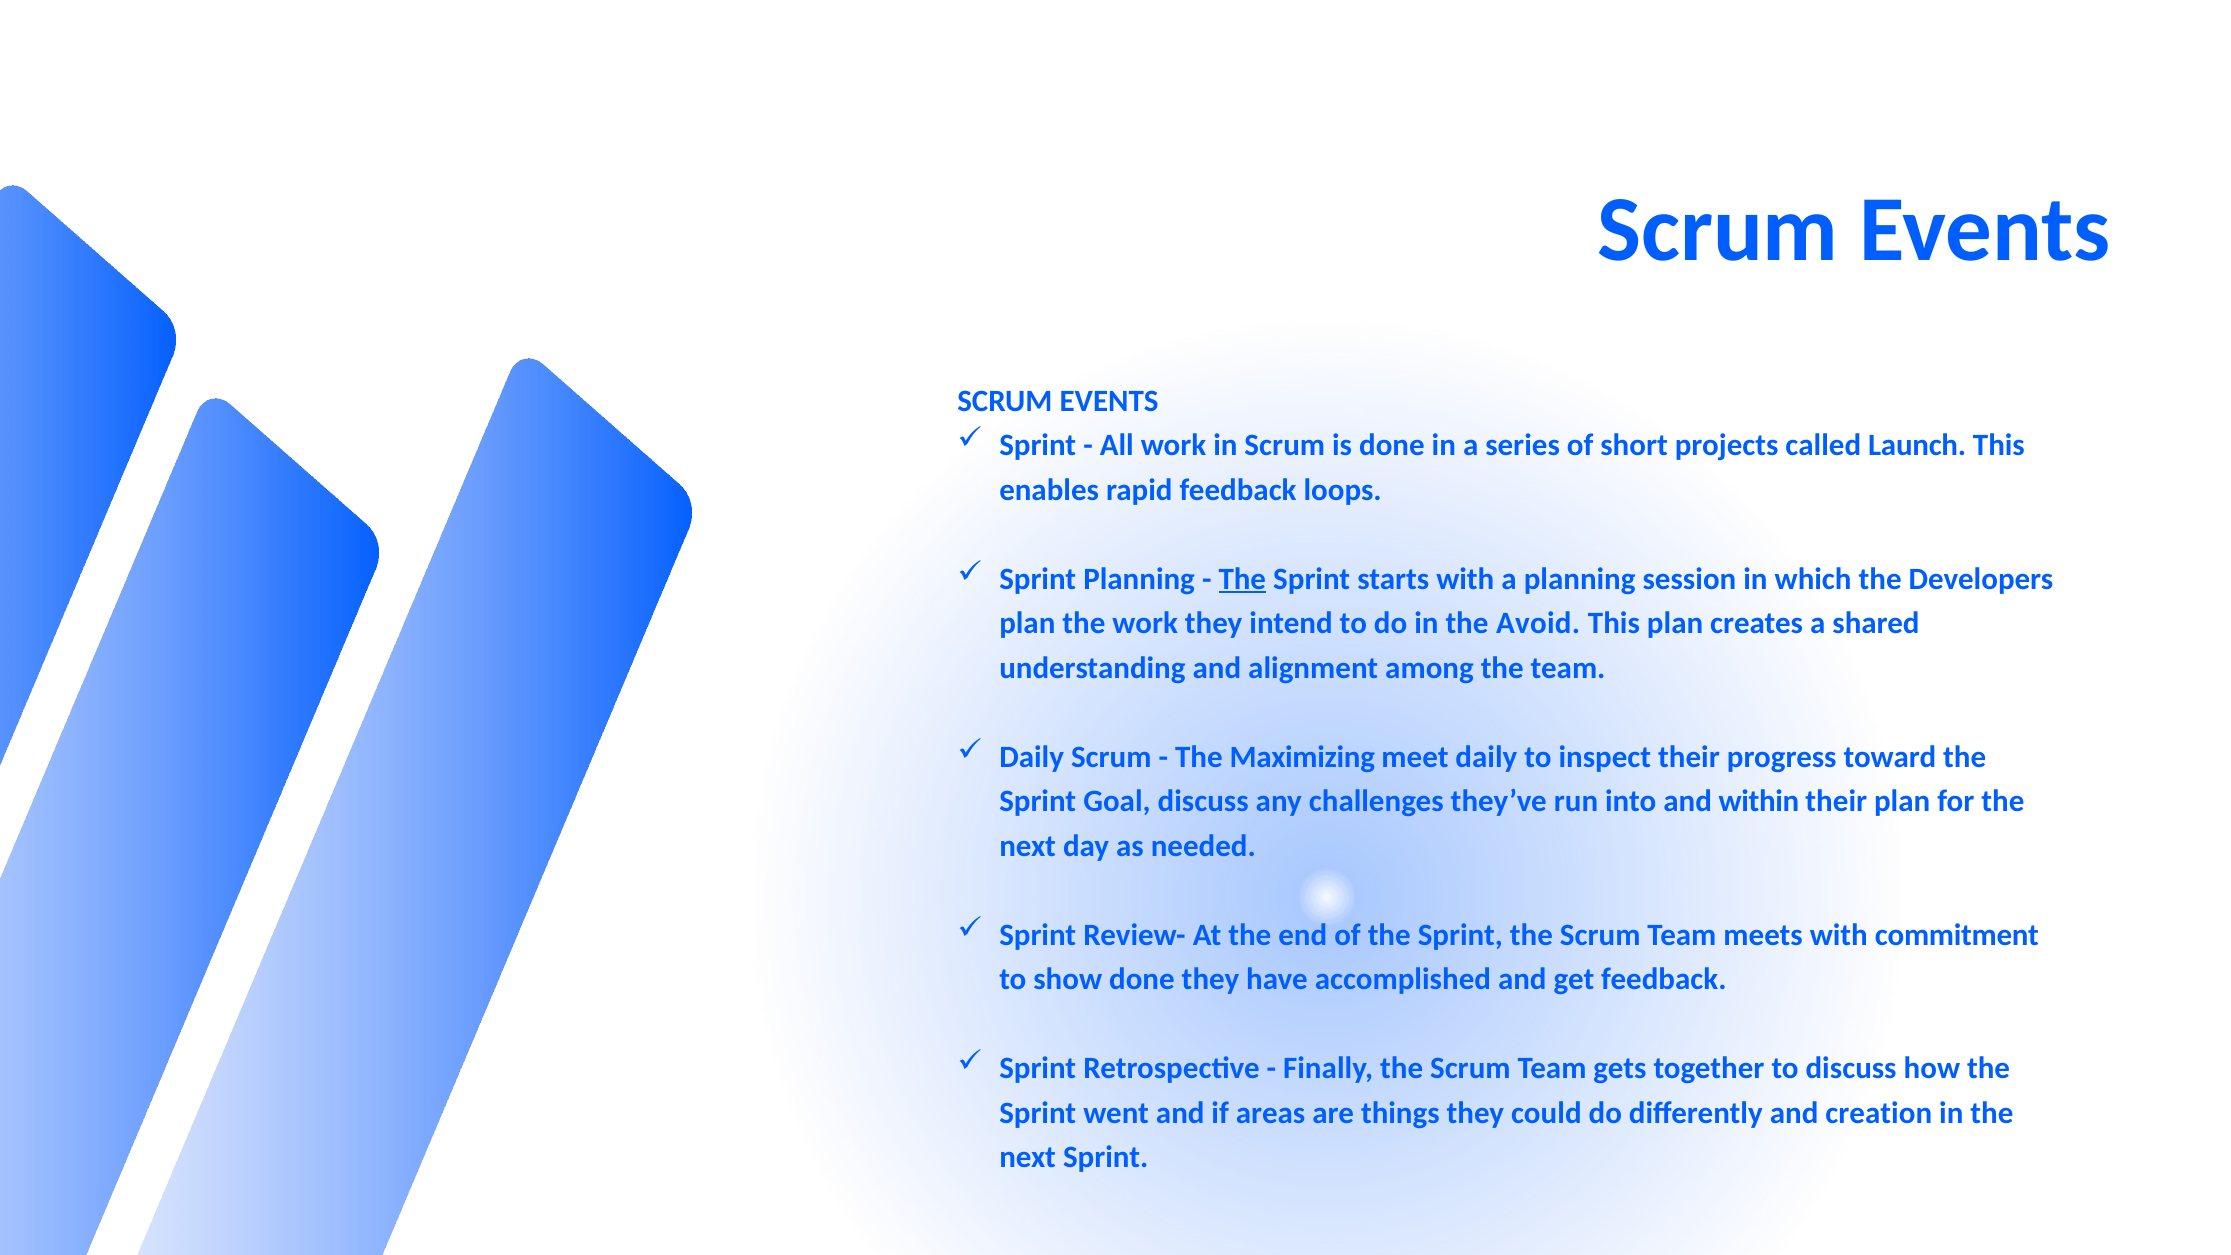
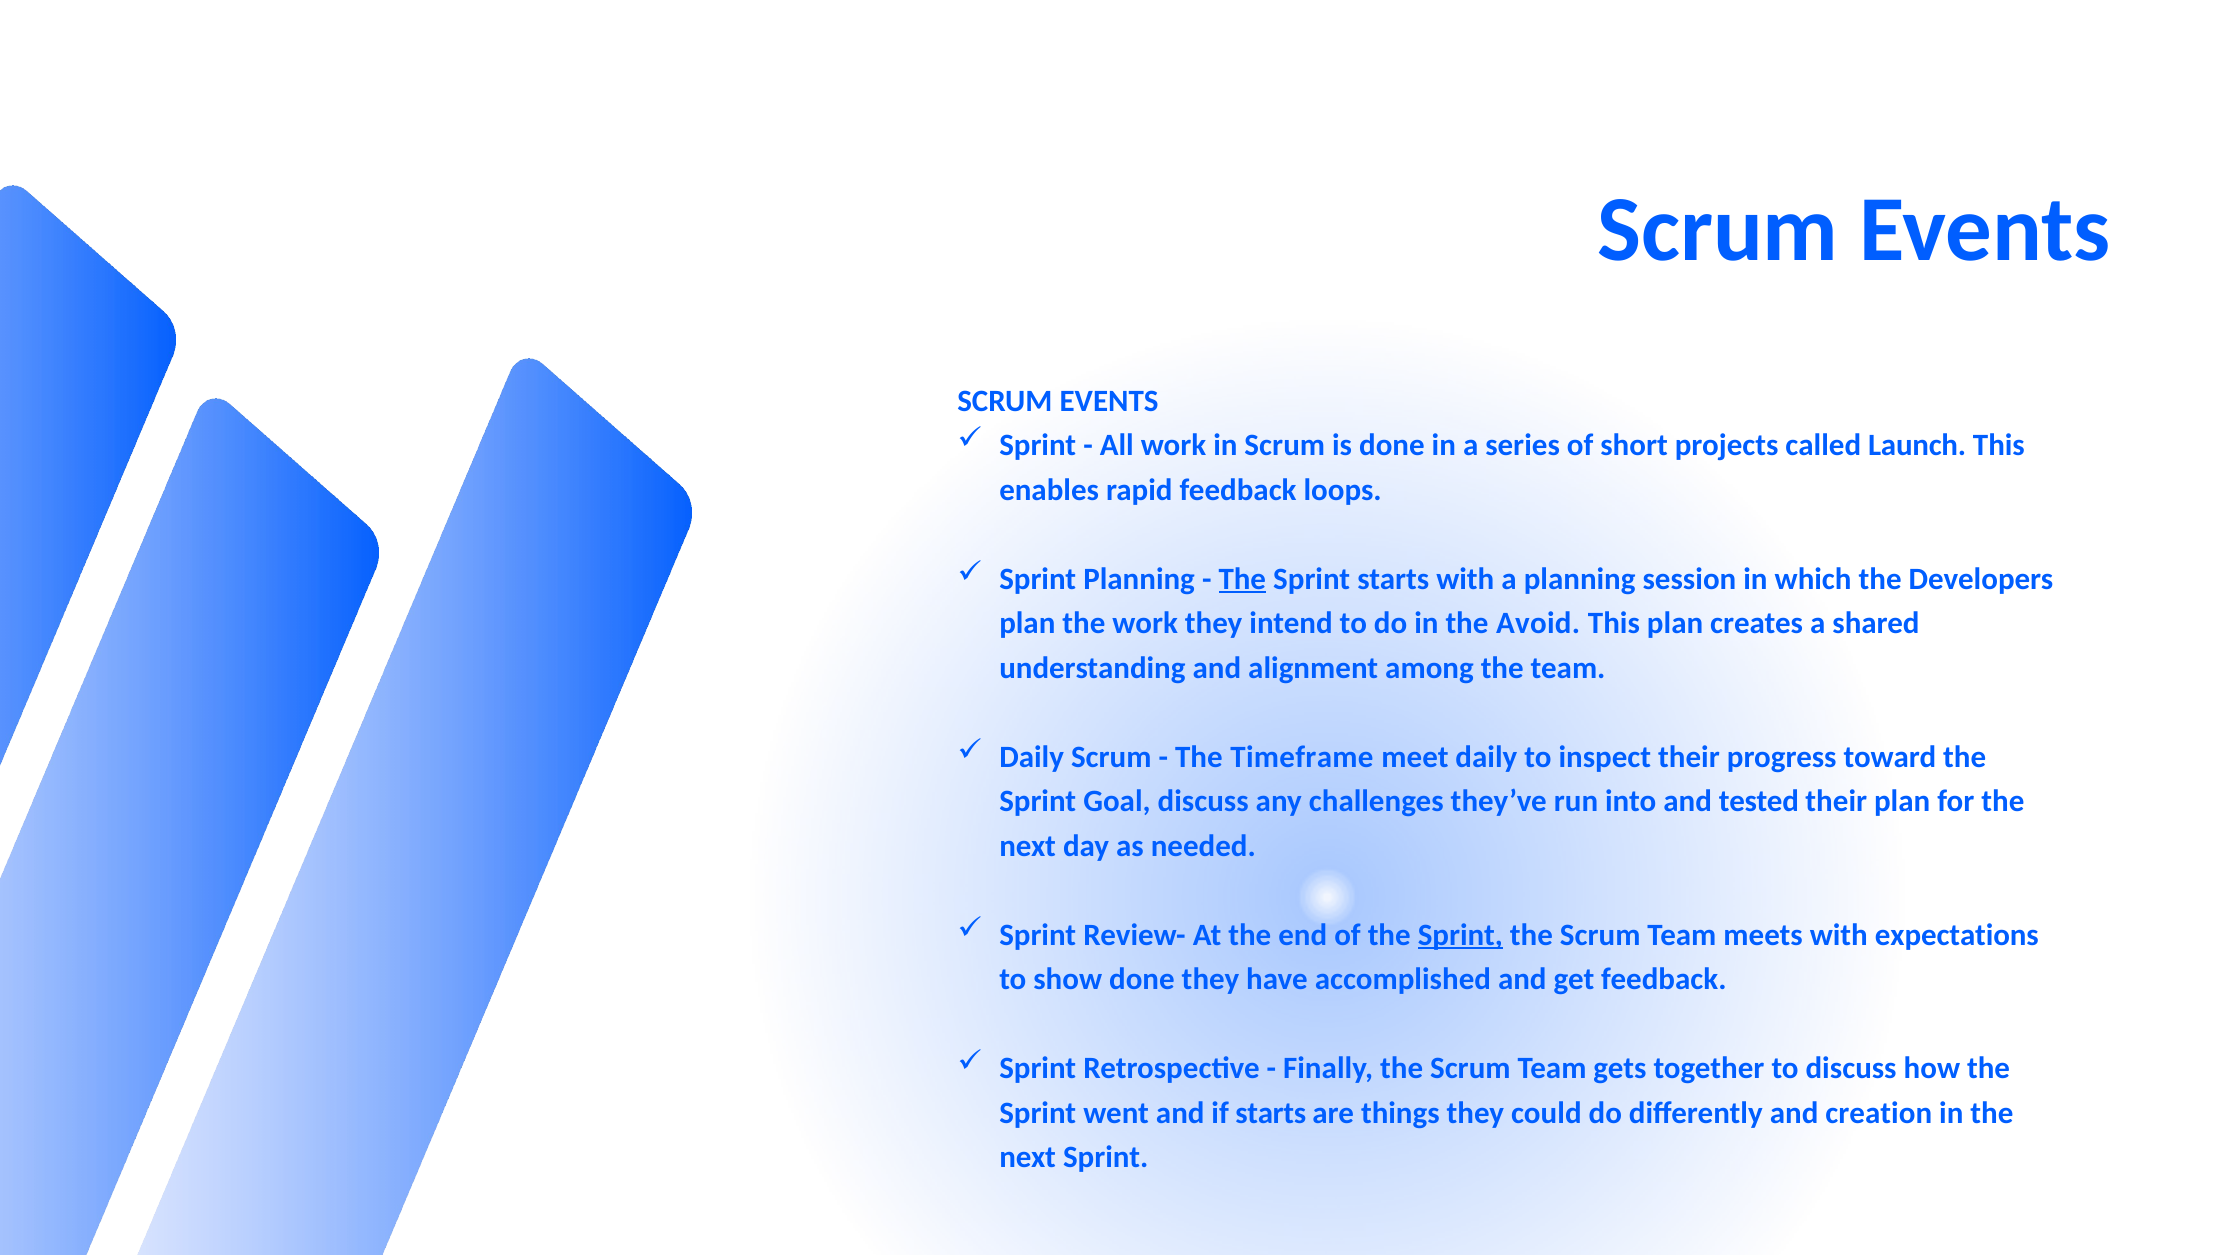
Maximizing: Maximizing -> Timeframe (1302, 757)
within: within -> tested (1759, 801)
Sprint underline: none -> present (1460, 935)
commitment: commitment -> expectations (1957, 935)
if areas: areas -> starts (1271, 1113)
